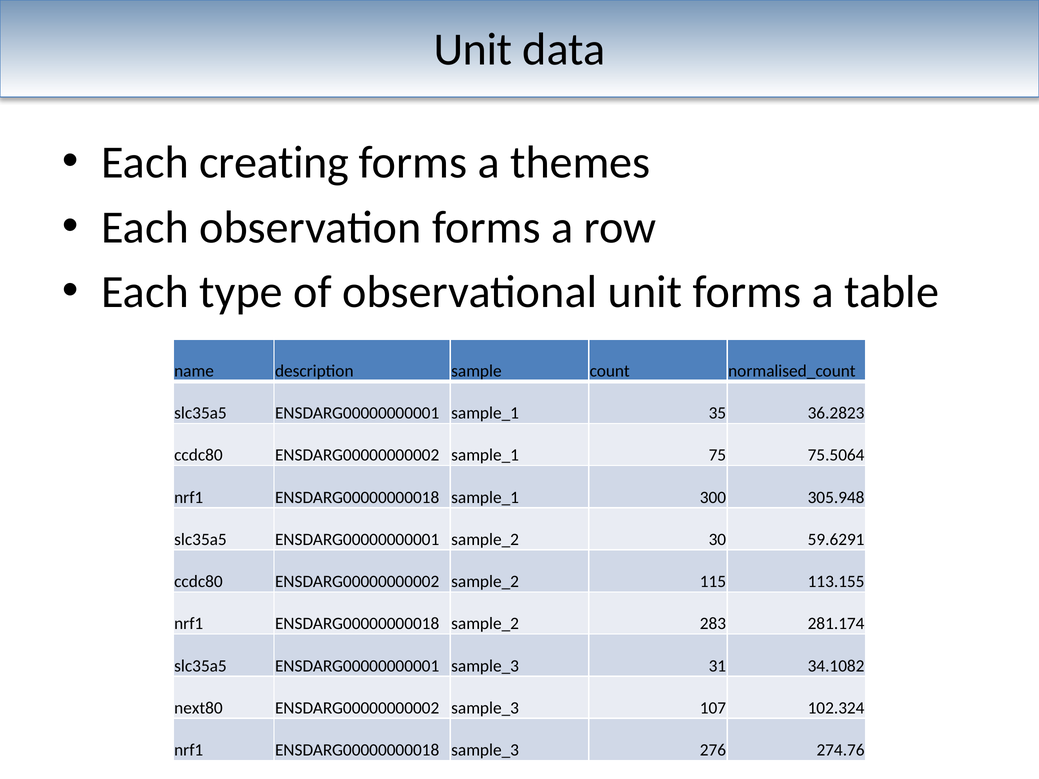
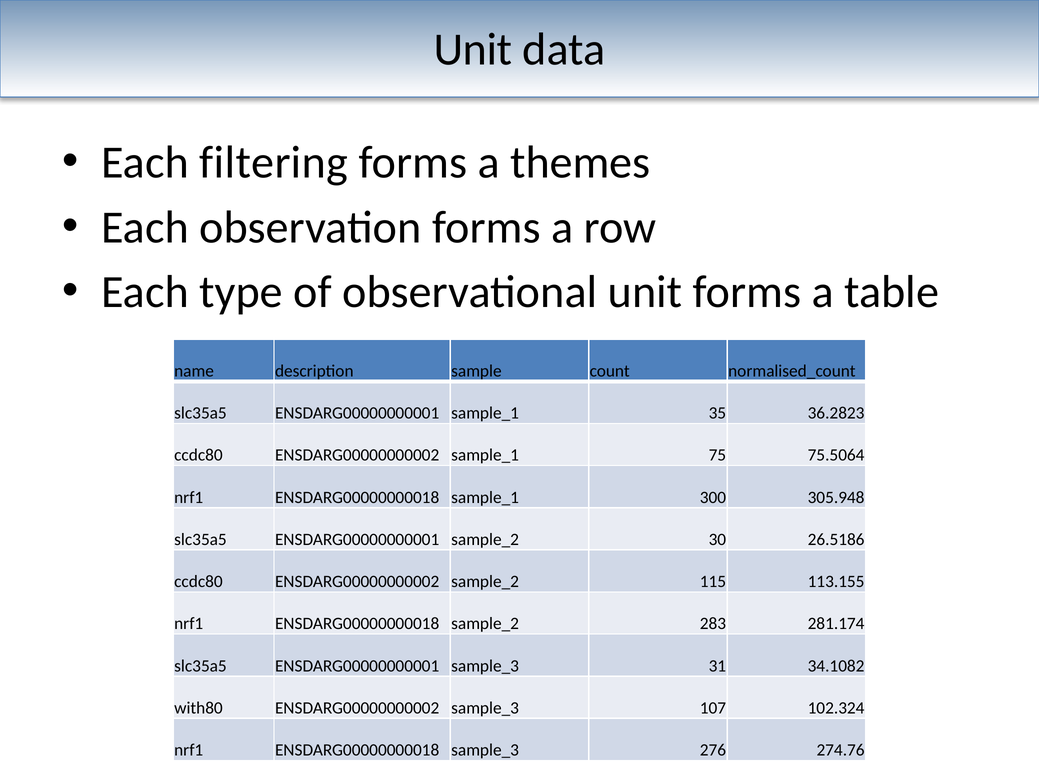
creating: creating -> filtering (274, 163)
59.6291: 59.6291 -> 26.5186 (836, 540)
next80: next80 -> with80 (198, 708)
